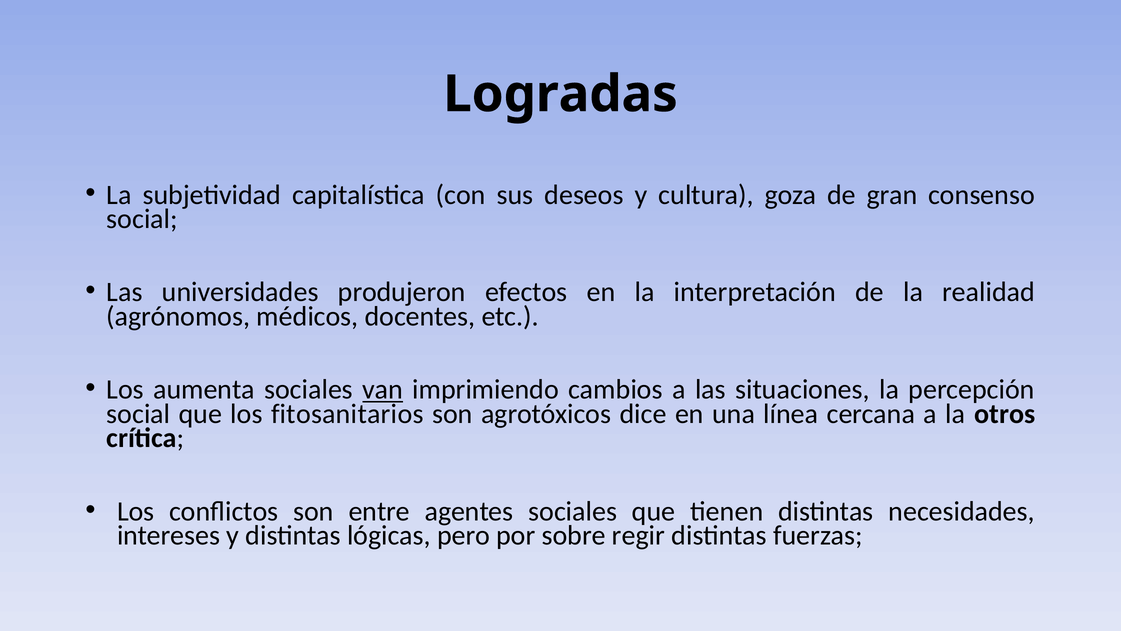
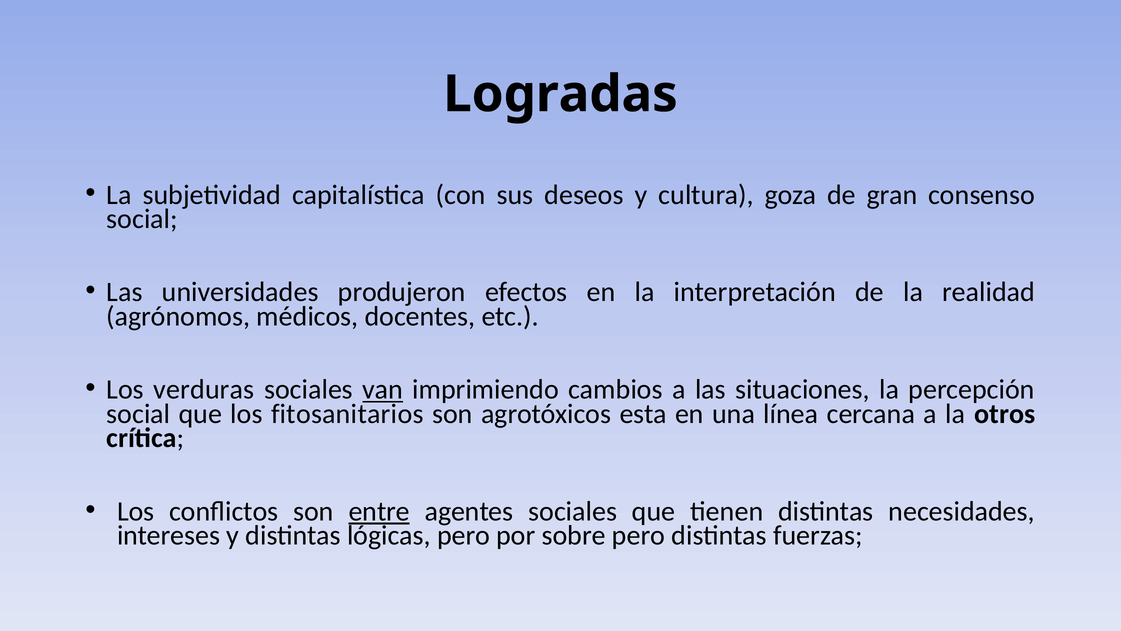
aumenta: aumenta -> verduras (204, 389)
dice: dice -> esta (643, 414)
entre underline: none -> present (379, 511)
sobre regir: regir -> pero (638, 535)
